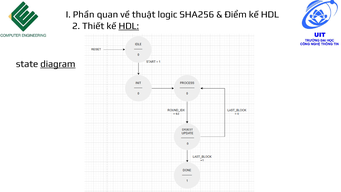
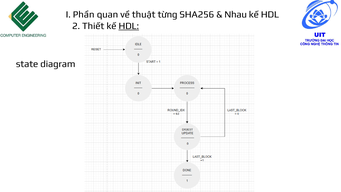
logic: logic -> từng (168, 14)
Điểm: Điểm -> Nhau (236, 14)
diagram underline: present -> none (58, 64)
